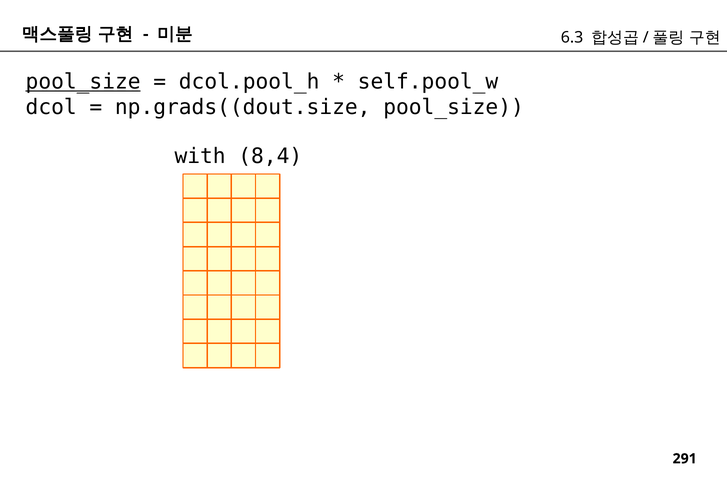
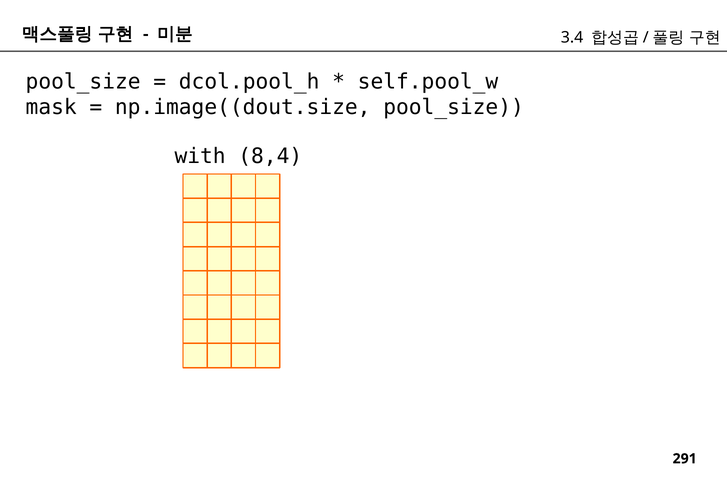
6.3: 6.3 -> 3.4 (572, 37)
pool_size underline: present -> none (83, 82)
dcol: dcol -> mask (51, 107)
np.grads((dout.size: np.grads((dout.size -> np.image((dout.size (243, 107)
